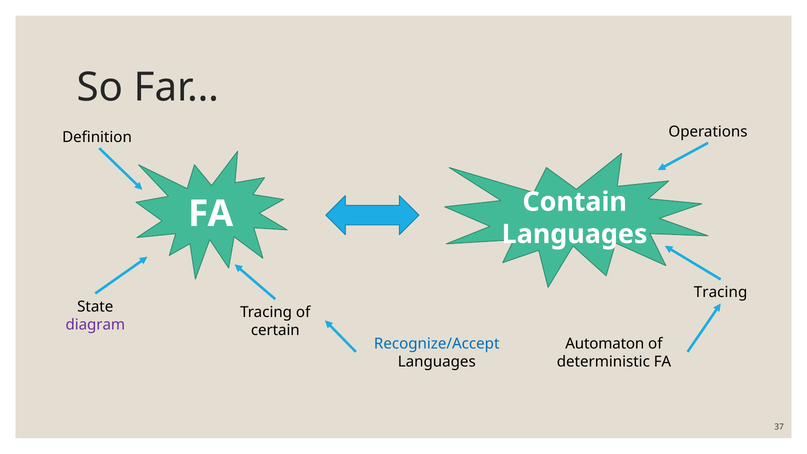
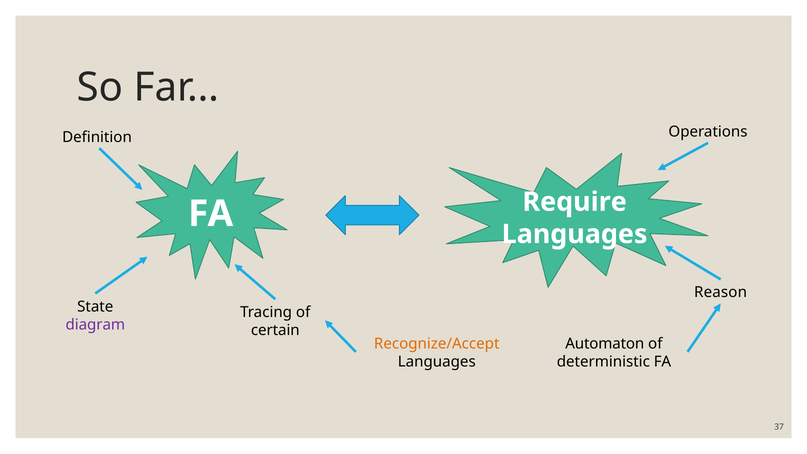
Contain: Contain -> Require (575, 202)
Tracing: Tracing -> Reason (721, 292)
Recognize/Accept colour: blue -> orange (437, 344)
